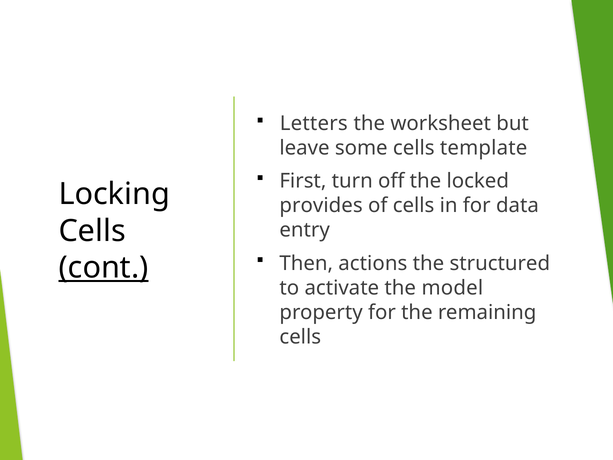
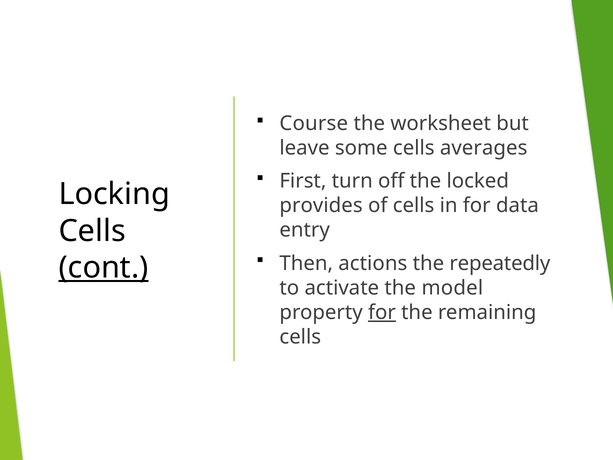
Letters: Letters -> Course (314, 124)
template: template -> averages (484, 148)
structured: structured -> repeatedly (500, 263)
for underline: none -> present (382, 312)
